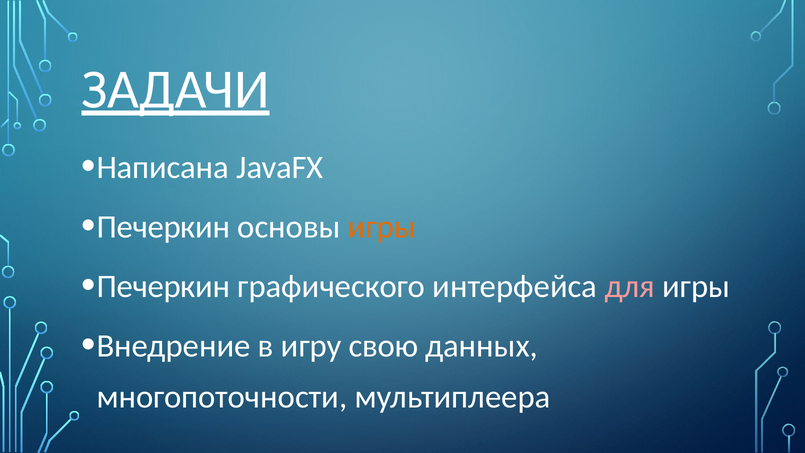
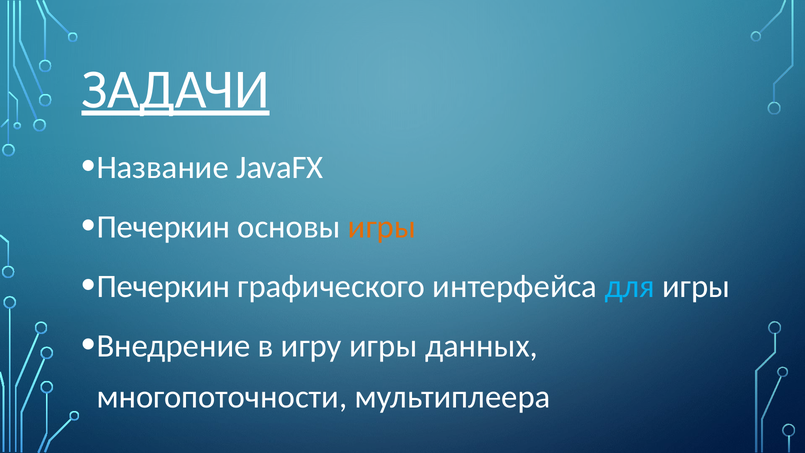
Написана: Написана -> Название (163, 167)
для colour: pink -> light blue (630, 286)
игру свою: свою -> игры (383, 346)
